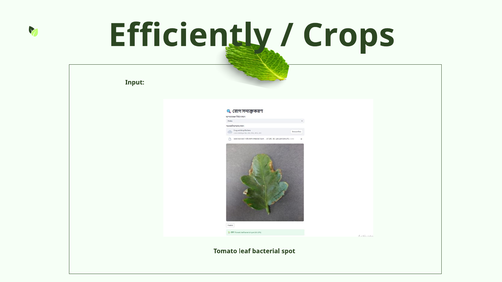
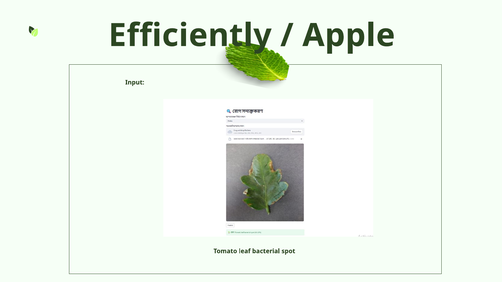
Crops: Crops -> Apple (349, 36)
